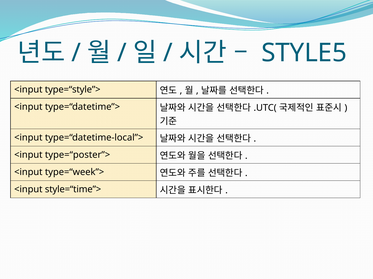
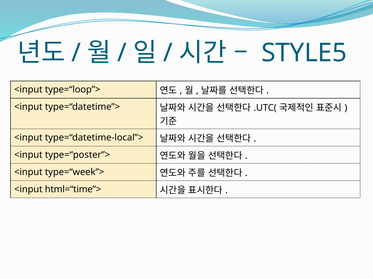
type=“style”>: type=“style”> -> type=“loop”> (73, 90)
style=“time”>: style=“time”> -> html=“time”> (73, 190)
